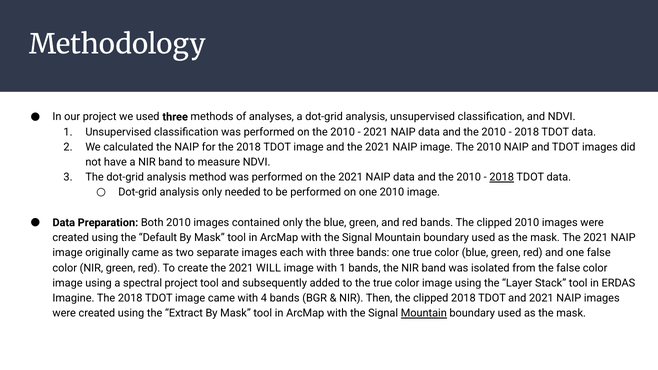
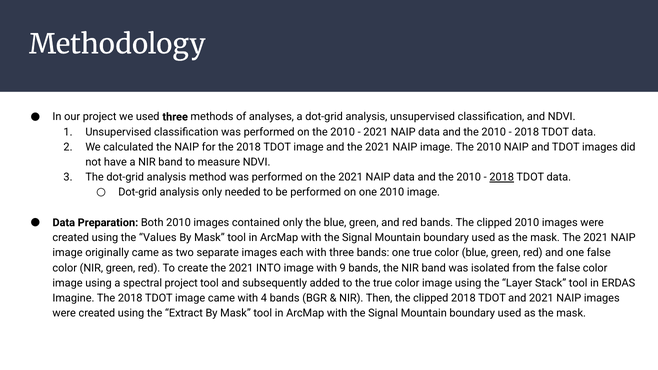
Default: Default -> Values (158, 238)
WILL: WILL -> INTO (269, 268)
with 1: 1 -> 9 (343, 268)
Mountain underline: present -> none (424, 313)
